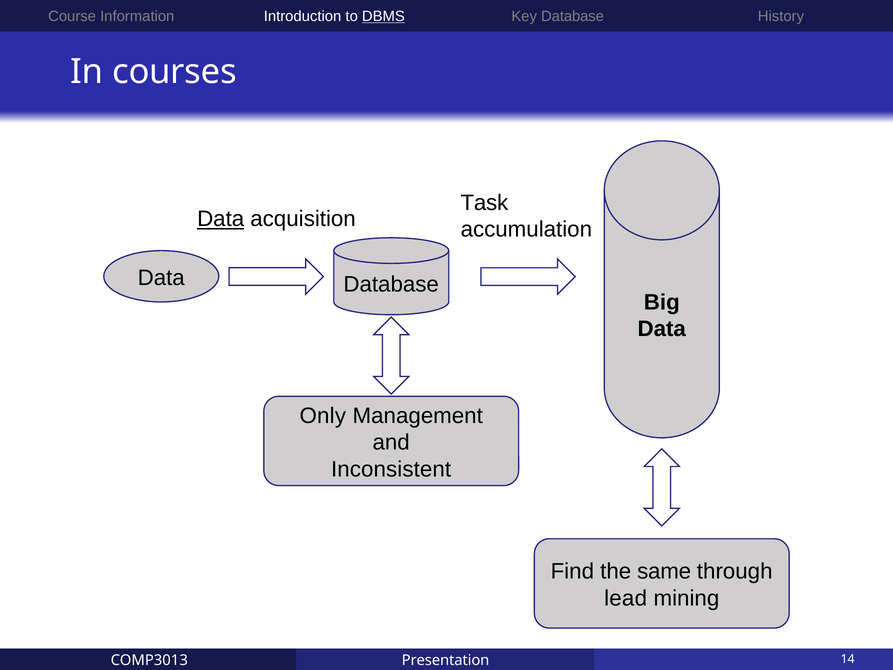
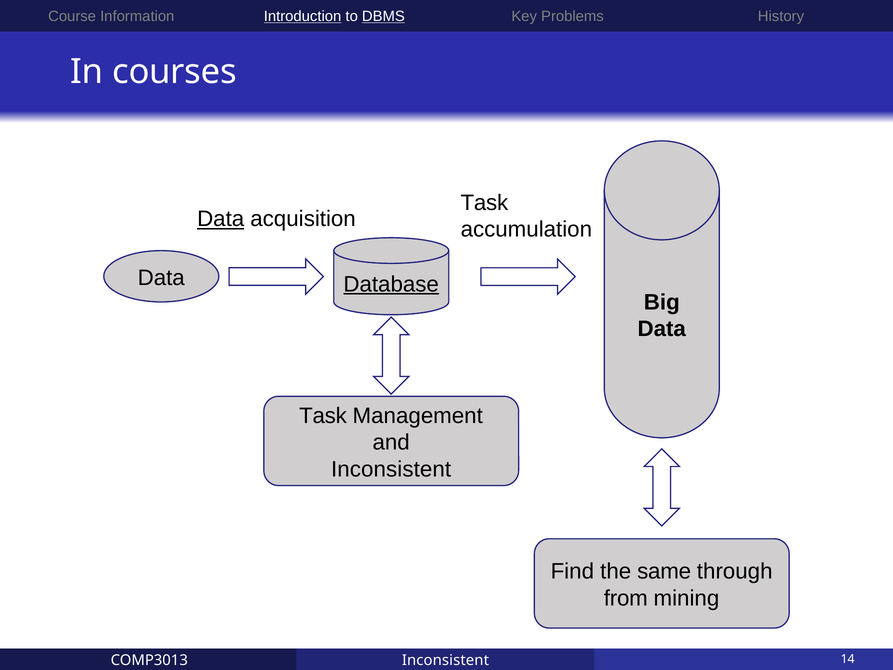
Introduction underline: none -> present (303, 16)
Key Database: Database -> Problems (572, 16)
Database underline: none -> present (391, 284)
Only: Only -> Task (323, 416)
lead: lead -> from (626, 598)
Presentation: Presentation -> Inconsistent (445, 660)
